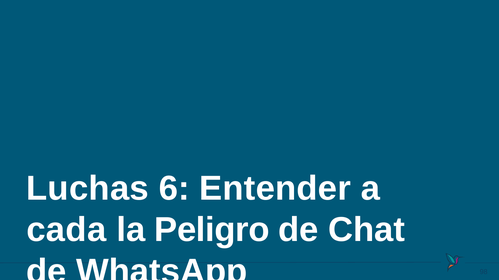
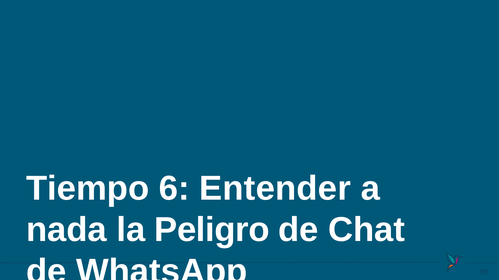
Luchas: Luchas -> Tiempo (88, 189)
cada: cada -> nada (67, 230)
